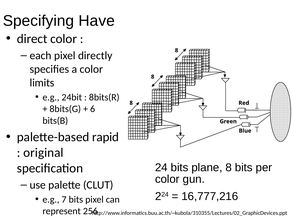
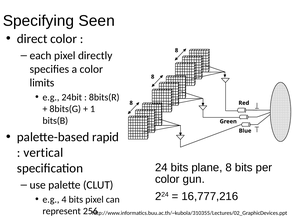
Have: Have -> Seen (97, 21)
6: 6 -> 1 (93, 109)
original: original -> vertical (43, 153)
7: 7 -> 4 (64, 199)
